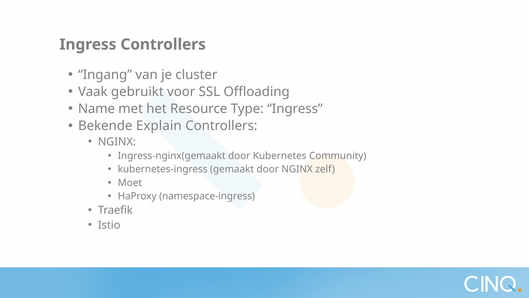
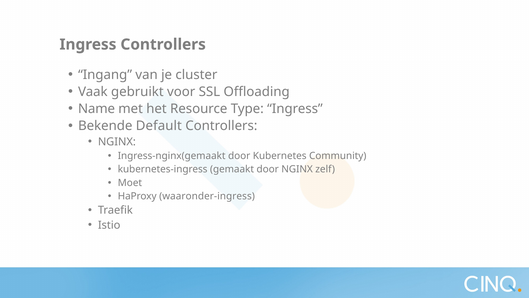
Explain: Explain -> Default (159, 126)
namespace-ingress: namespace-ingress -> waaronder-ingress (207, 196)
